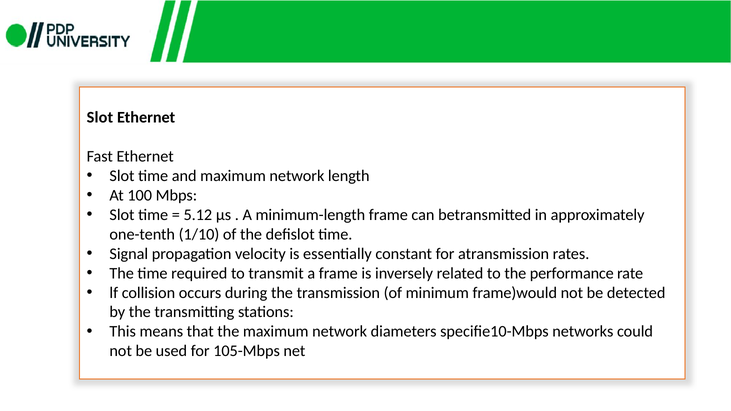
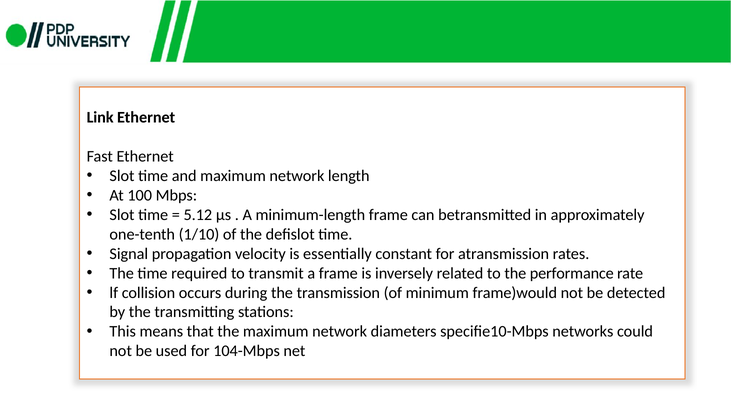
Slot: Slot -> Link (100, 117)
105-Mbps: 105-Mbps -> 104-Mbps (247, 351)
